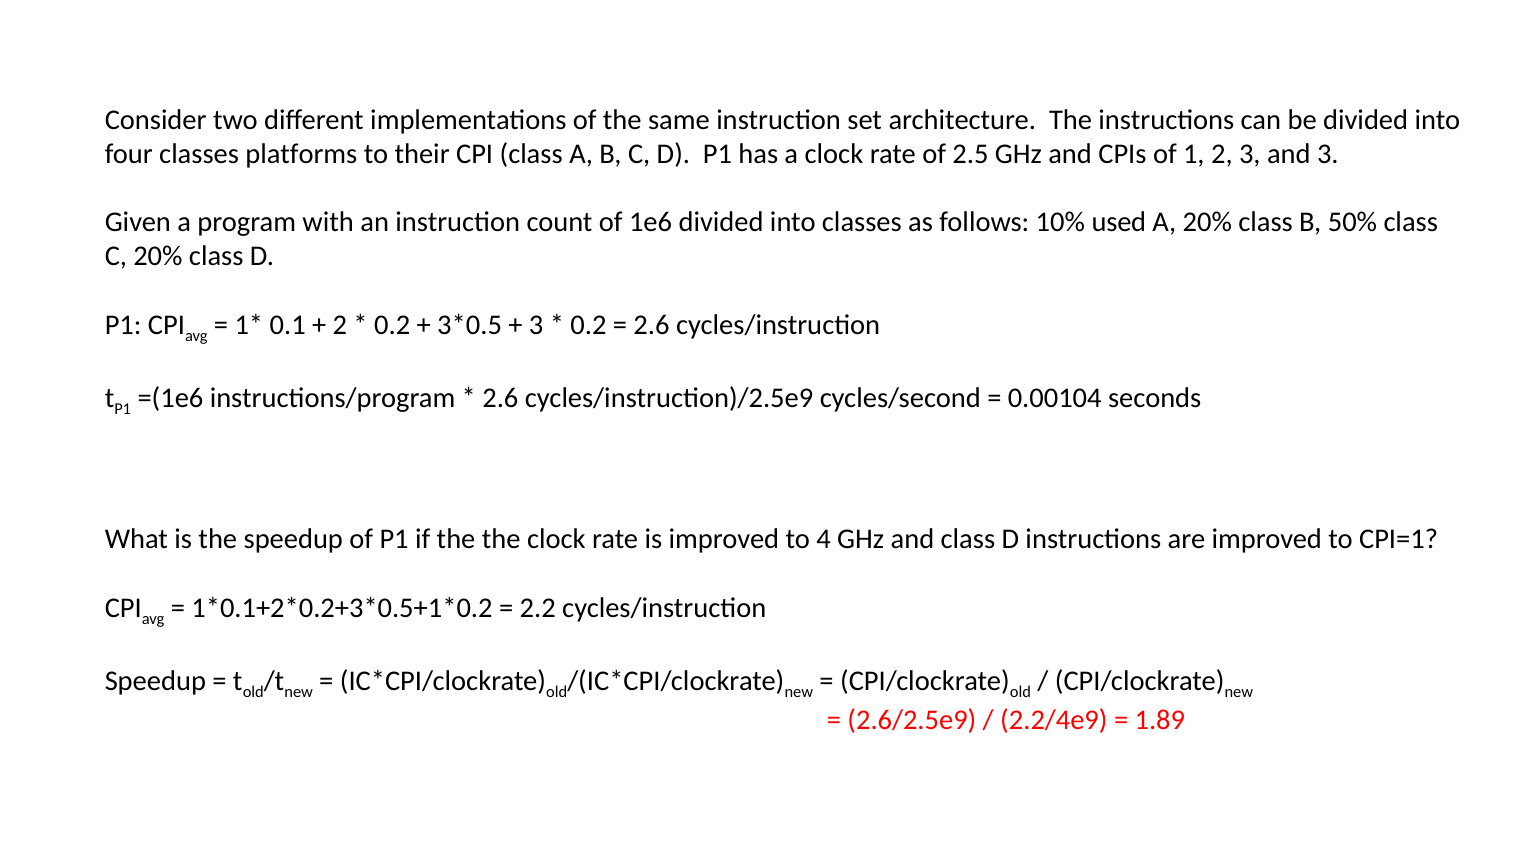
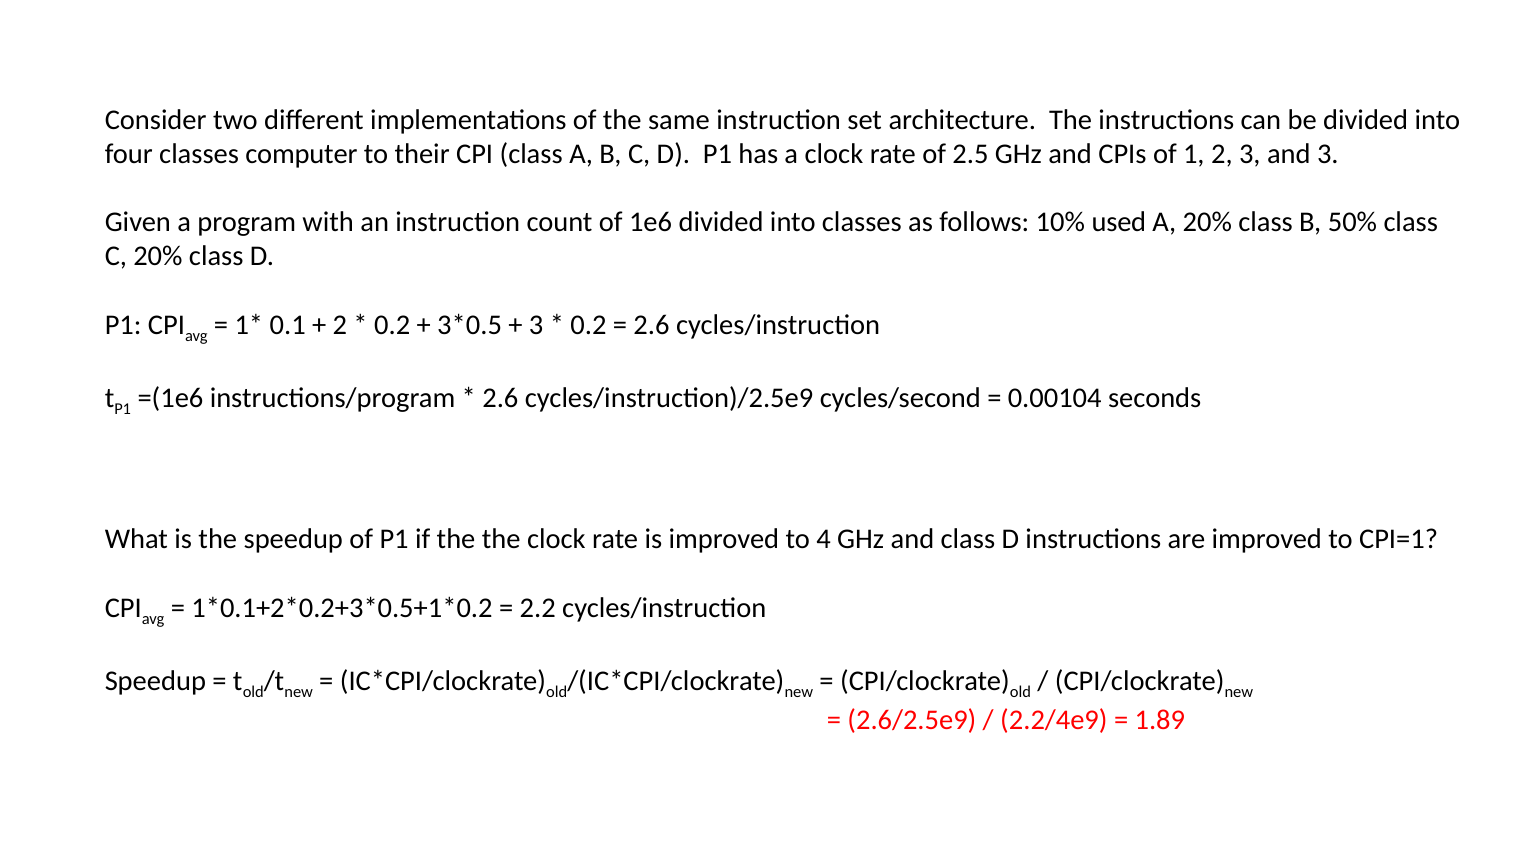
platforms: platforms -> computer (301, 154)
